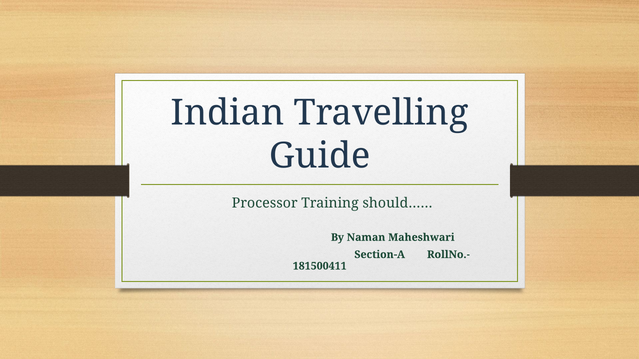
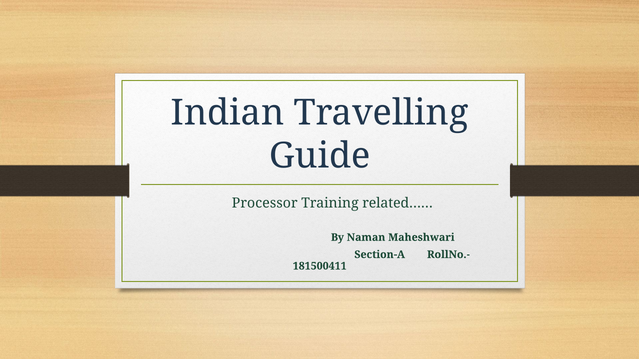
should……: should…… -> related…… (398, 203)
